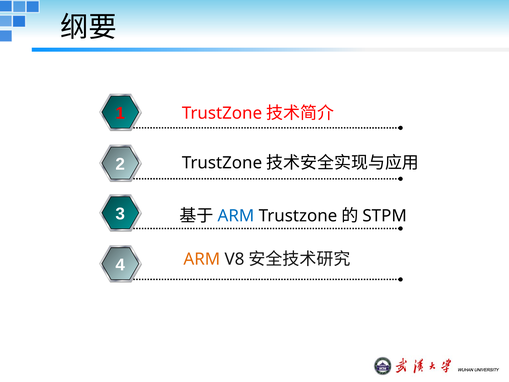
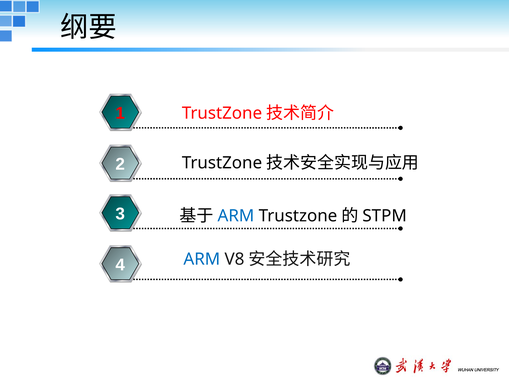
ARM colour: orange -> blue (202, 259)
